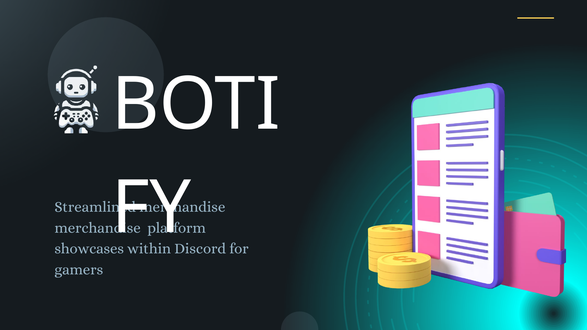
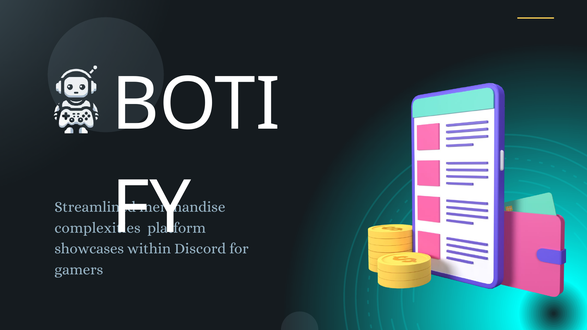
merchandise: merchandise -> complexities (98, 228)
